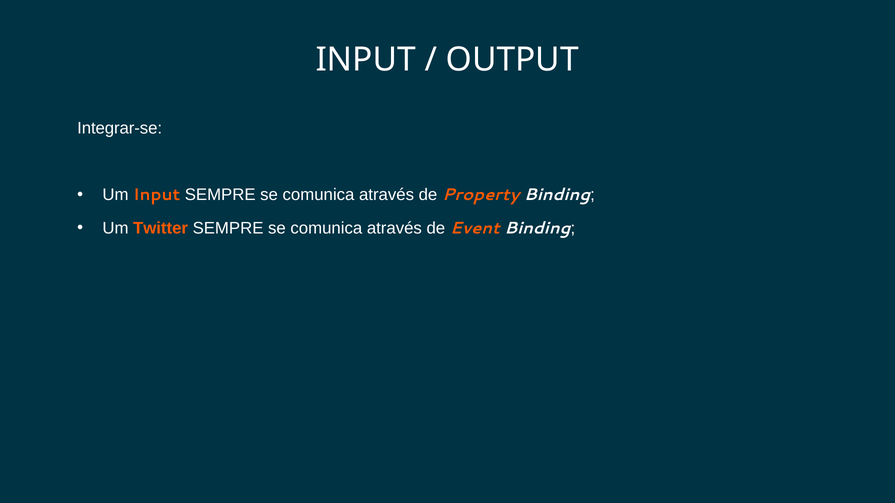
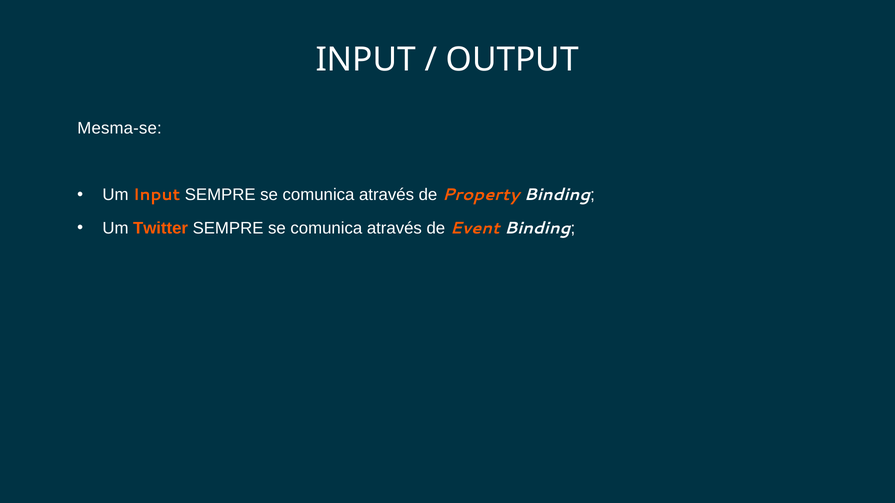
Integrar-se: Integrar-se -> Mesma-se (120, 128)
